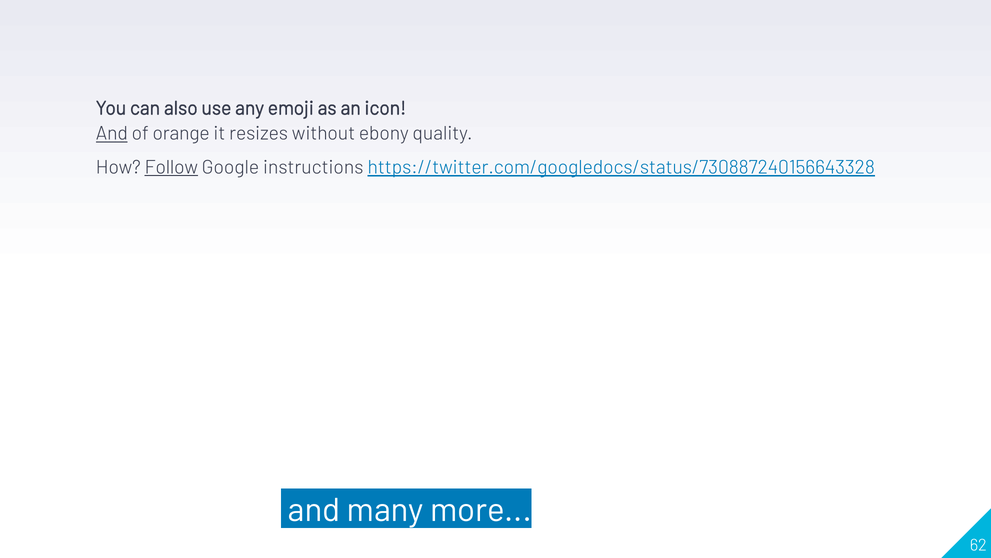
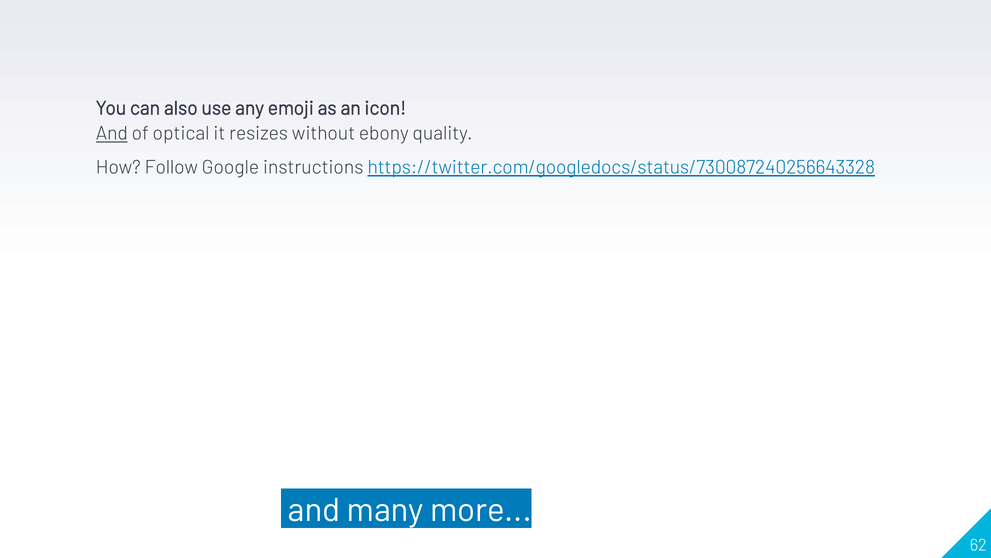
orange: orange -> optical (181, 133)
Follow underline: present -> none (171, 167)
https://twitter.com/googledocs/status/730887240156643328: https://twitter.com/googledocs/status/730887240156643328 -> https://twitter.com/googledocs/status/730087240256643328 (621, 167)
